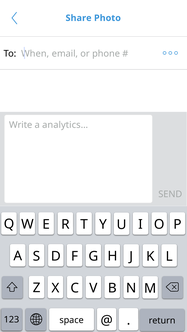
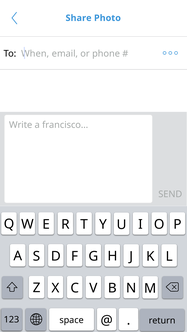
analytics…: analytics… -> francisco… (65, 125)
